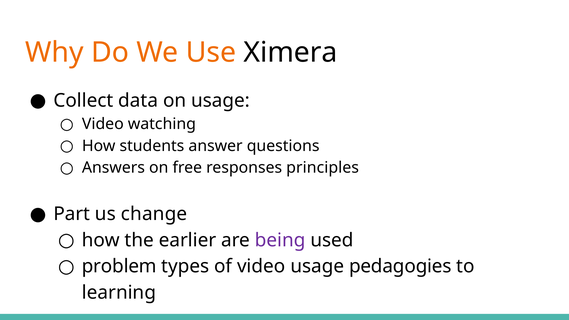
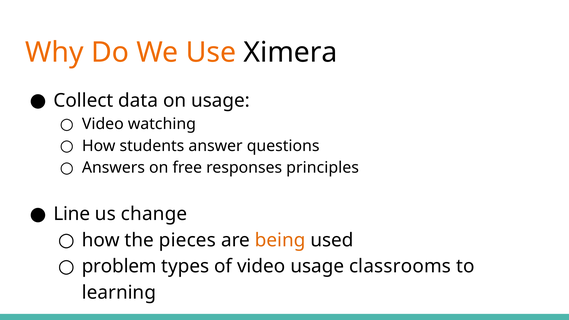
Part: Part -> Line (72, 214)
earlier: earlier -> pieces (187, 240)
being colour: purple -> orange (280, 240)
pedagogies: pedagogies -> classrooms (400, 266)
